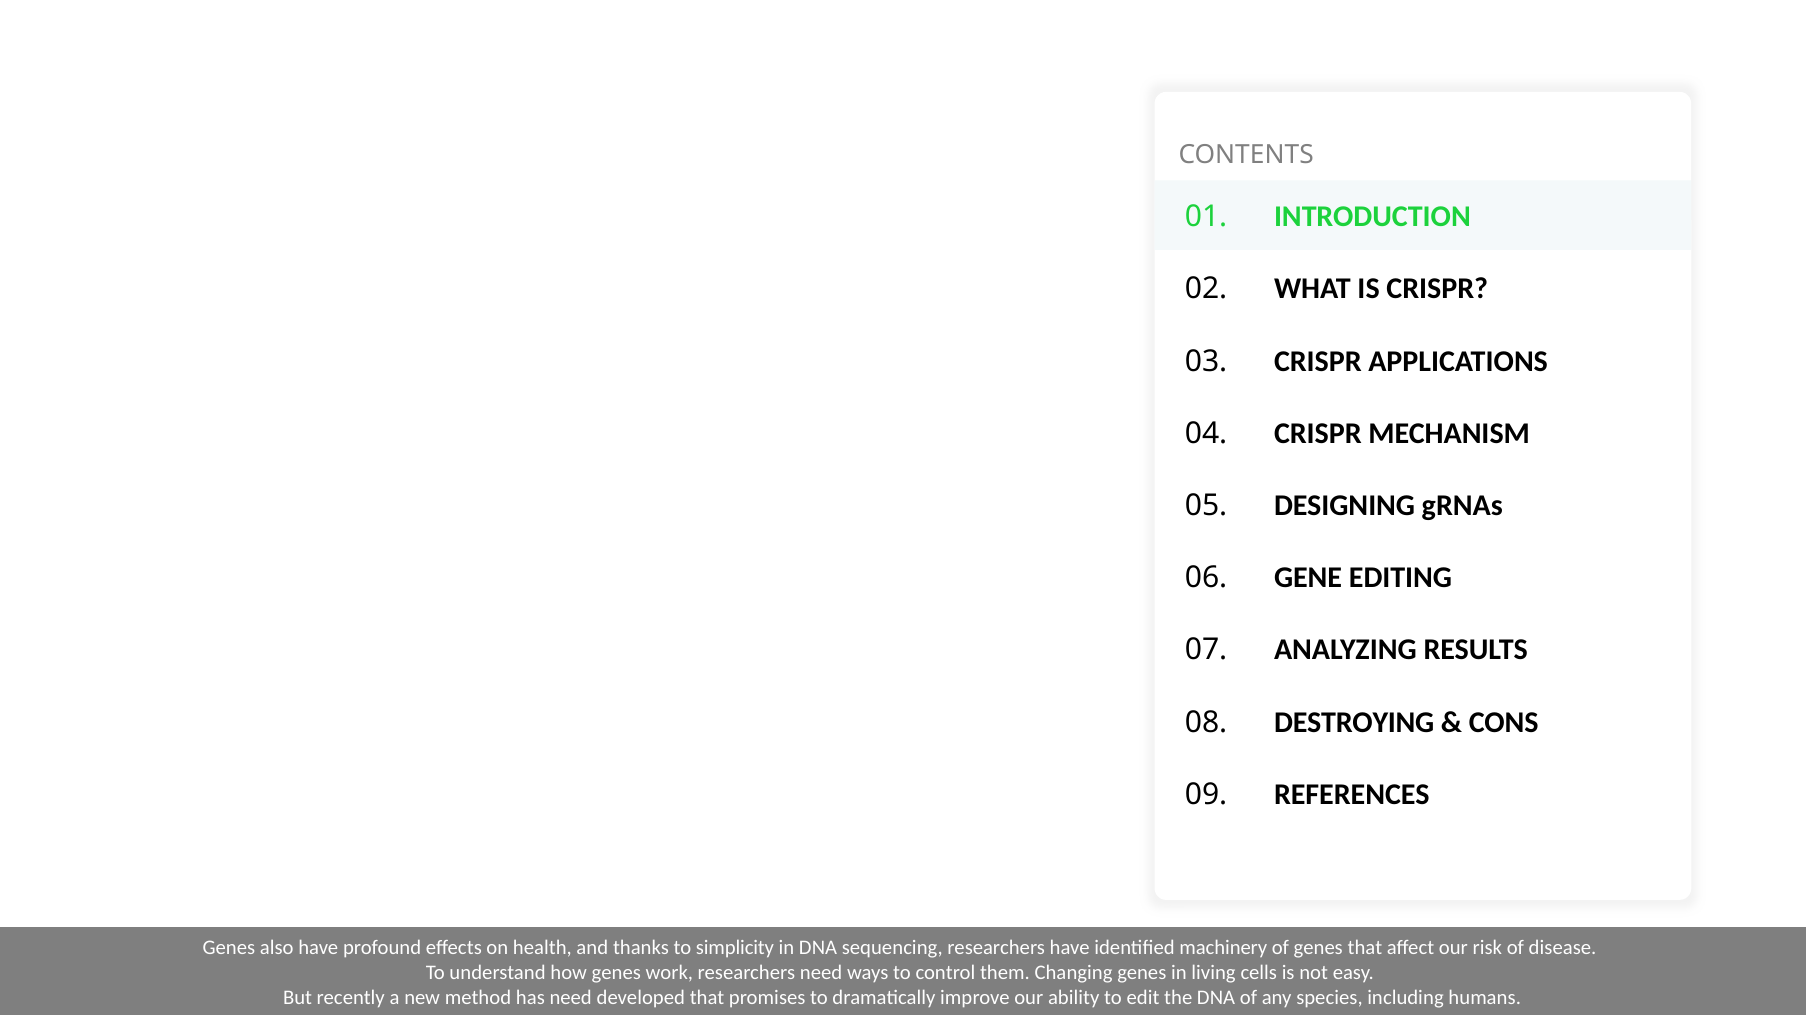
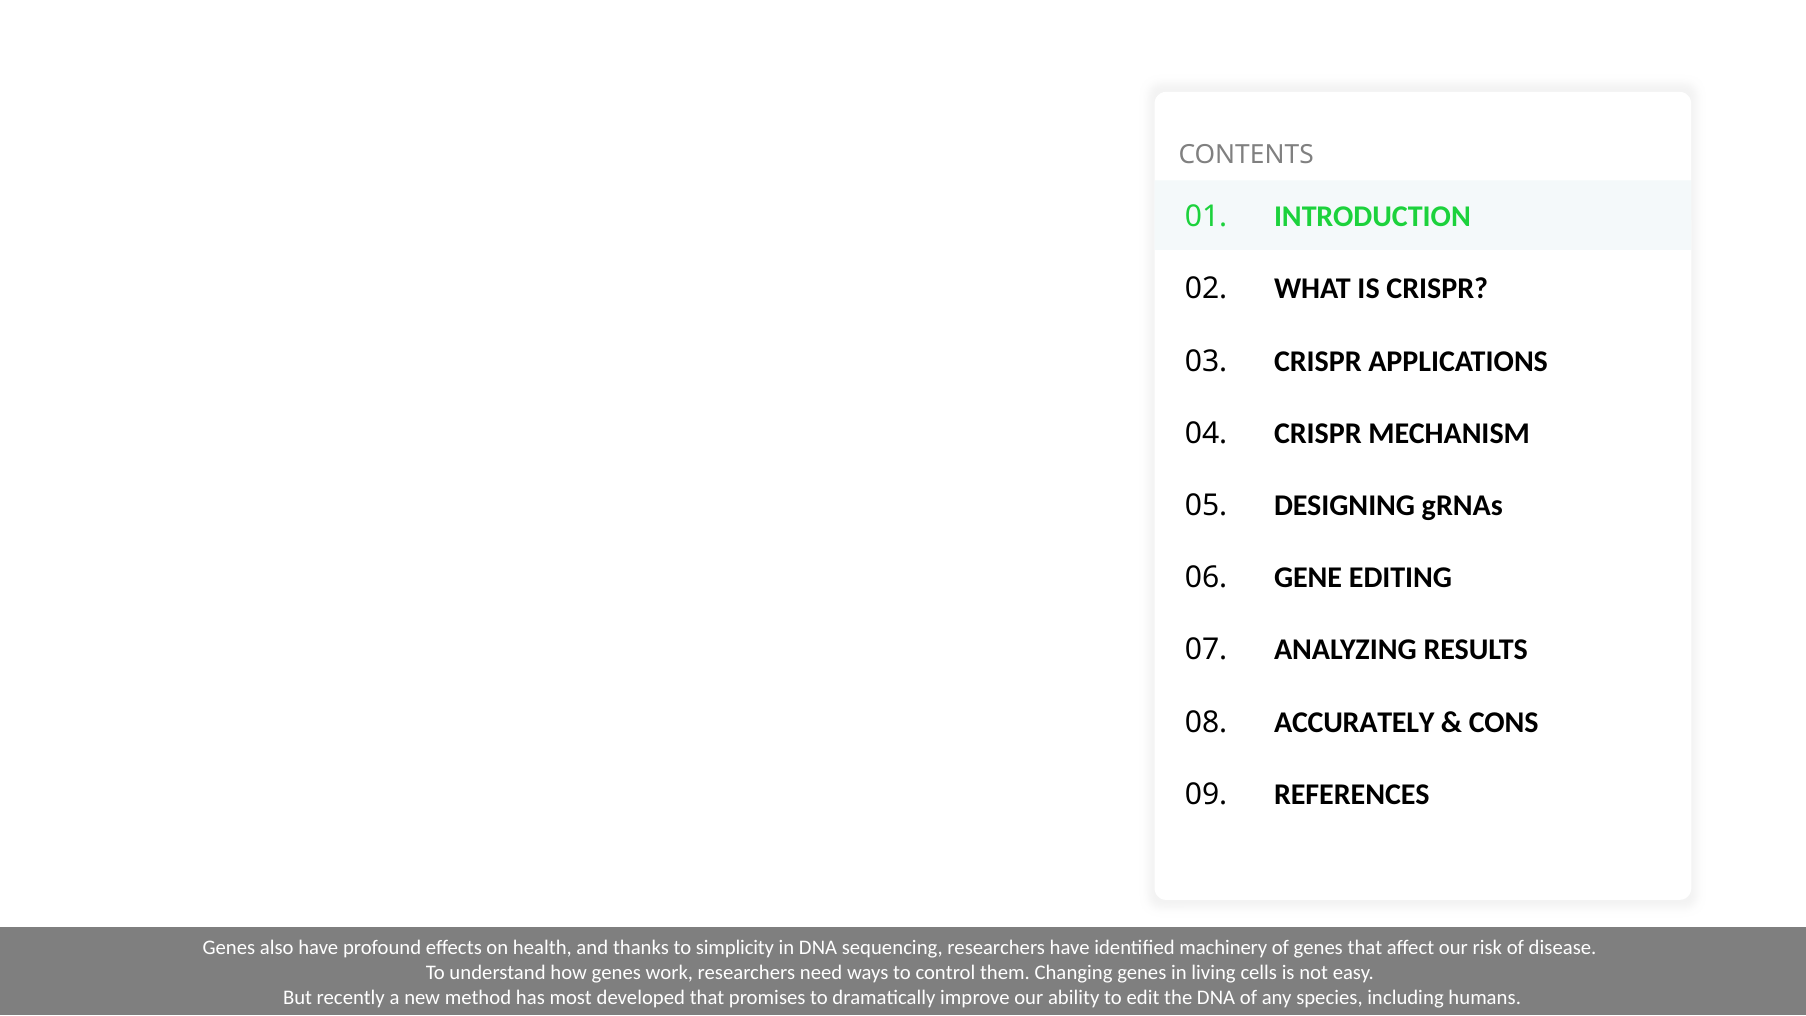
DESTROYING: DESTROYING -> ACCURATELY (1354, 722)
has need: need -> most (571, 997)
